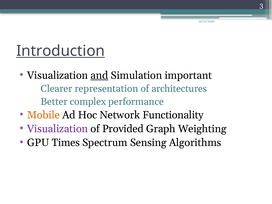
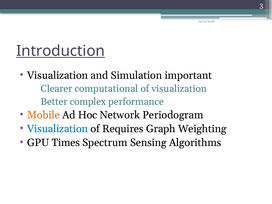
and underline: present -> none (99, 75)
representation: representation -> computational (106, 89)
of architectures: architectures -> visualization (179, 89)
Functionality: Functionality -> Periodogram (173, 115)
Visualization colour: purple -> blue (58, 129)
Provided: Provided -> Requires (123, 129)
